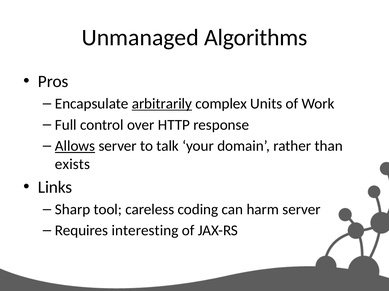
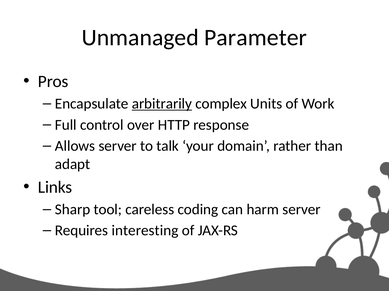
Algorithms: Algorithms -> Parameter (256, 38)
Allows underline: present -> none (75, 146)
exists: exists -> adapt (73, 164)
